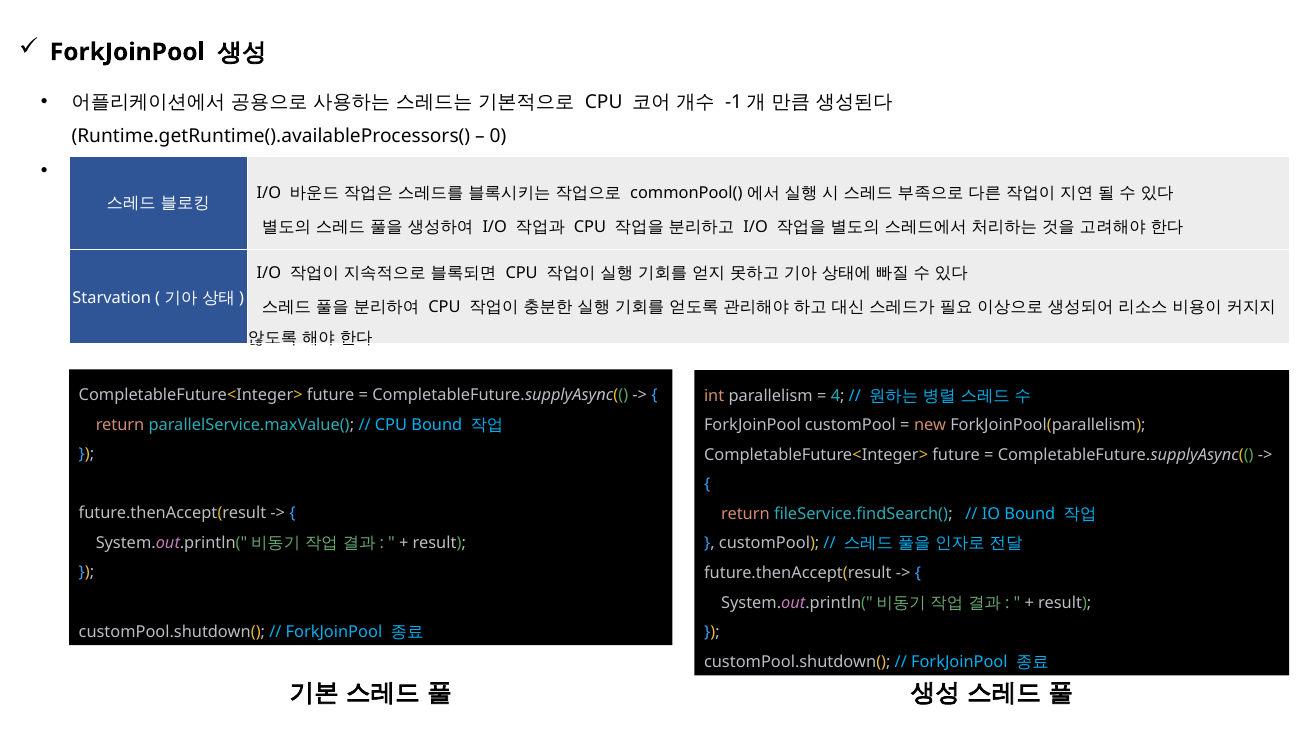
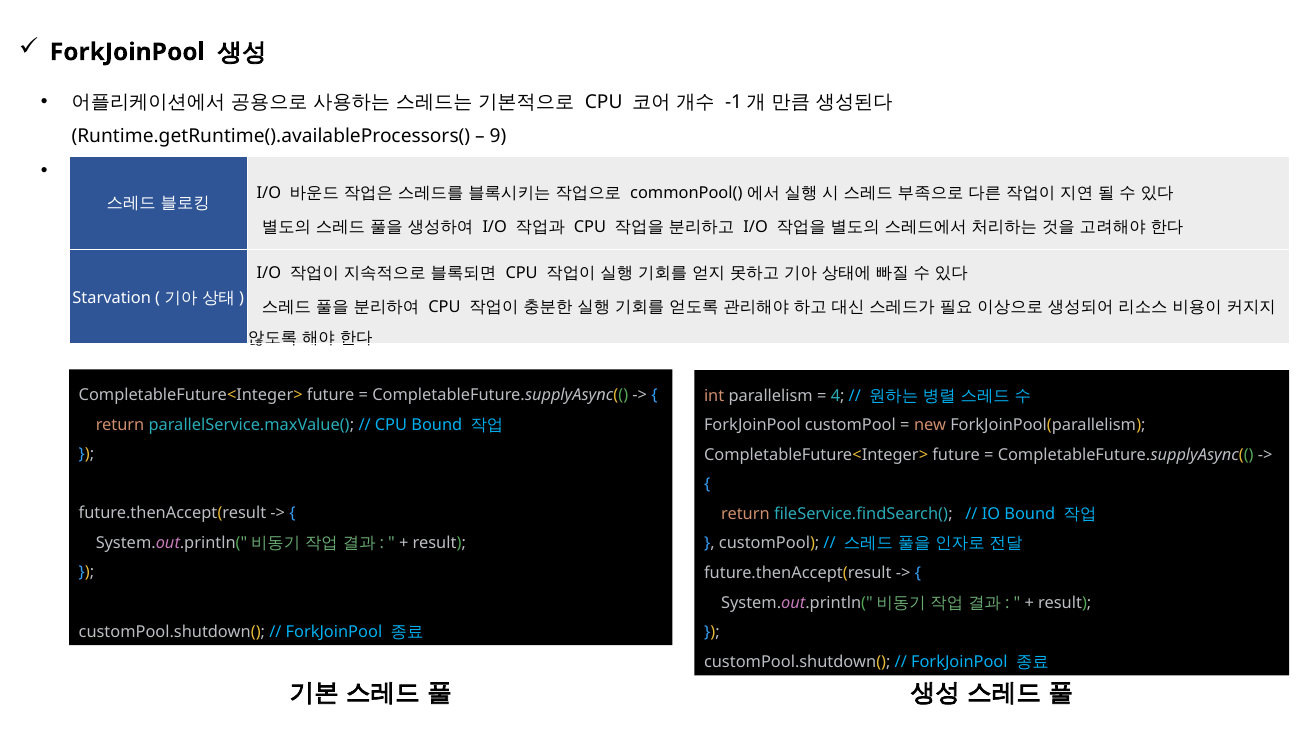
0: 0 -> 9 (498, 136)
